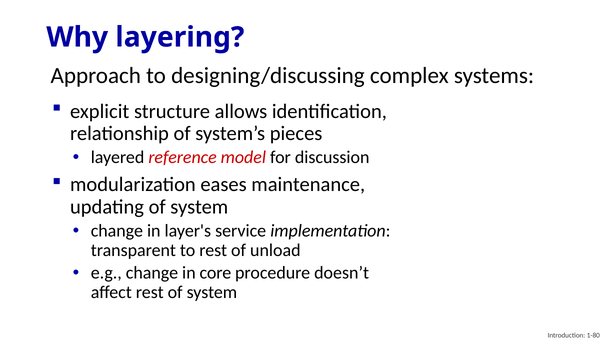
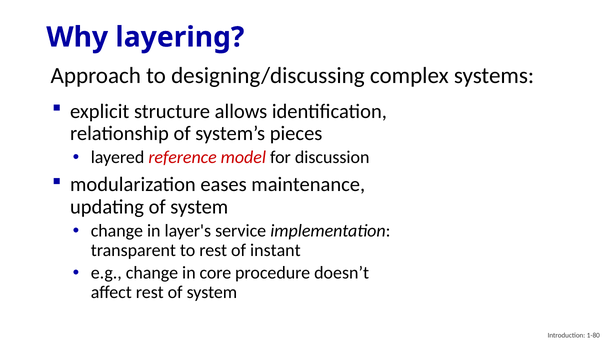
unload: unload -> instant (275, 250)
